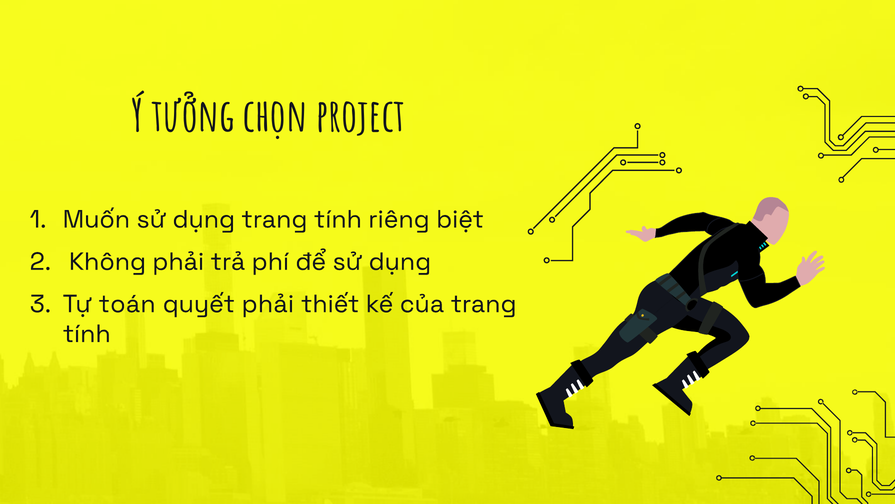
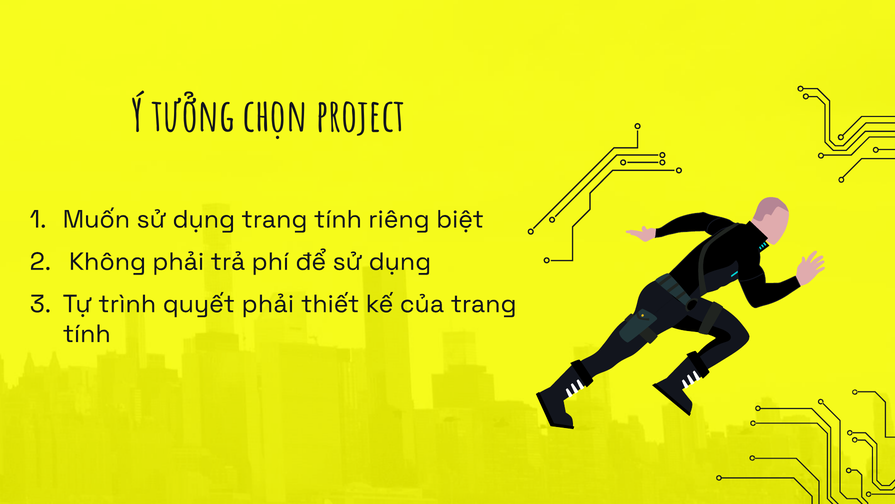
toán: toán -> trình (127, 304)
